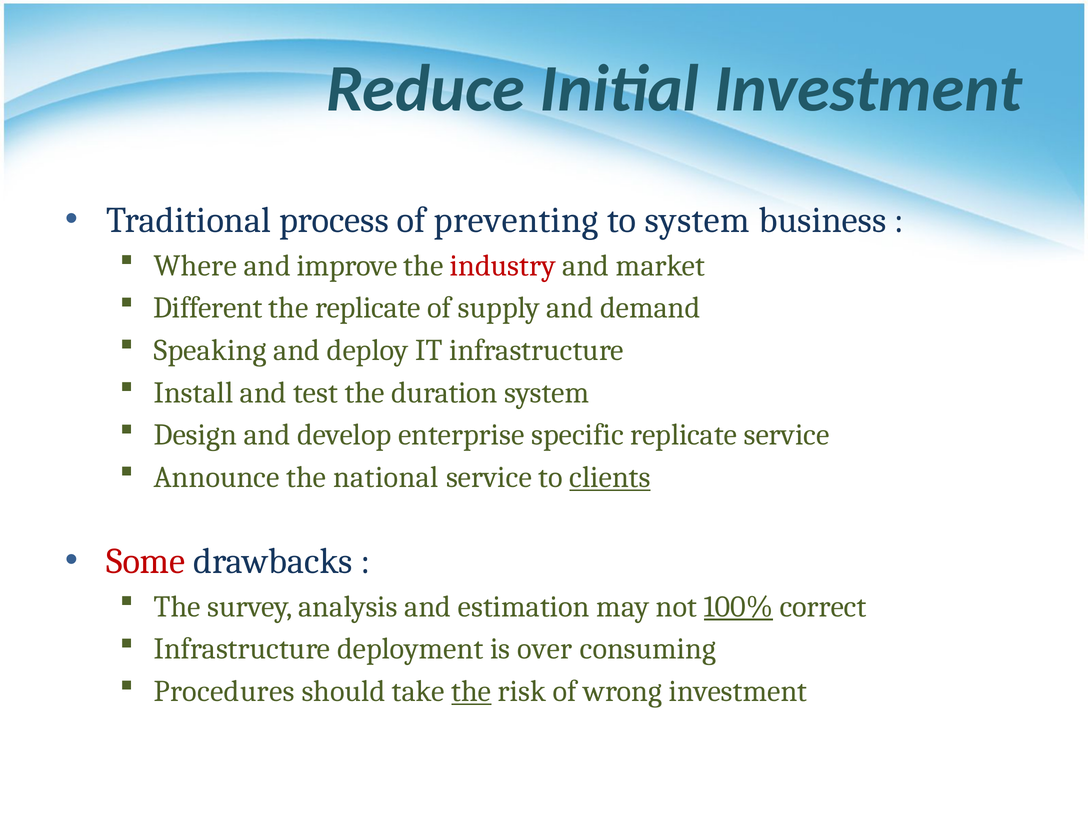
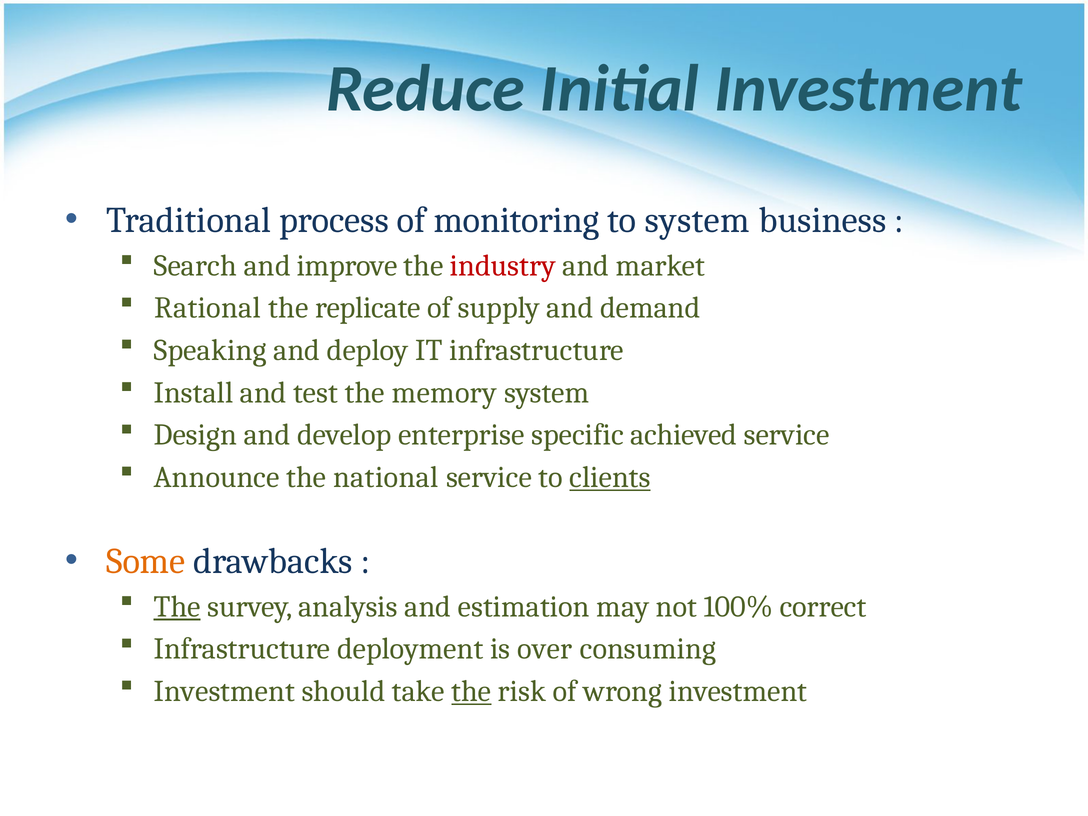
preventing: preventing -> monitoring (516, 220)
Where: Where -> Search (195, 266)
Different: Different -> Rational (208, 308)
duration: duration -> memory (444, 393)
specific replicate: replicate -> achieved (684, 435)
Some colour: red -> orange (146, 561)
The underline: none -> present (177, 607)
100% underline: present -> none (738, 607)
Procedures: Procedures -> Investment (224, 691)
